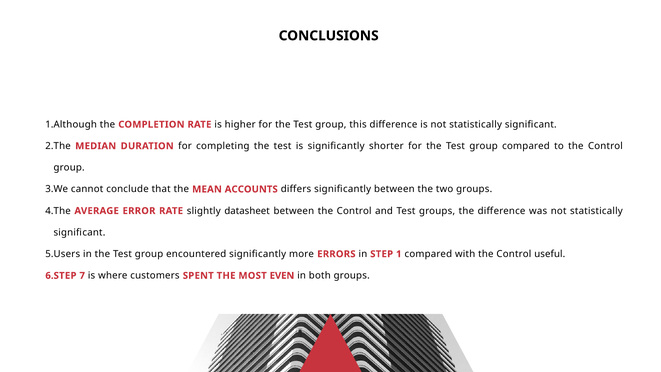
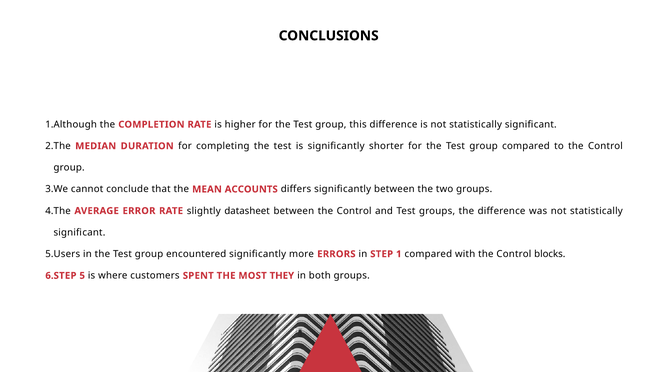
useful: useful -> blocks (550, 254)
7: 7 -> 5 (82, 276)
EVEN: EVEN -> THEY (282, 276)
